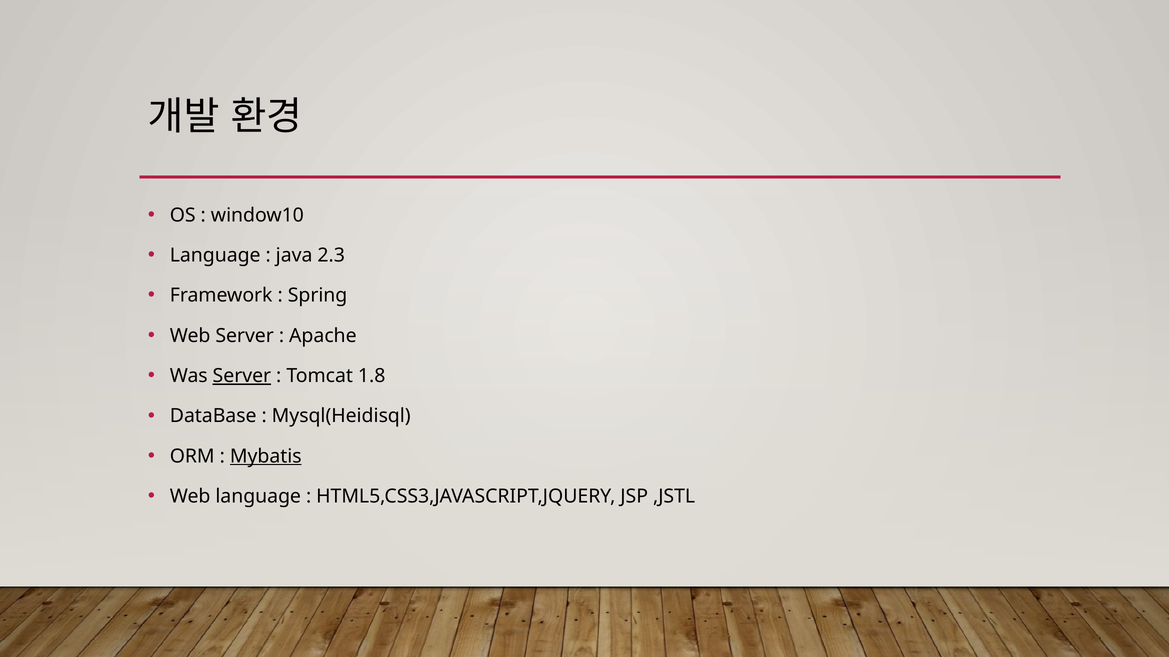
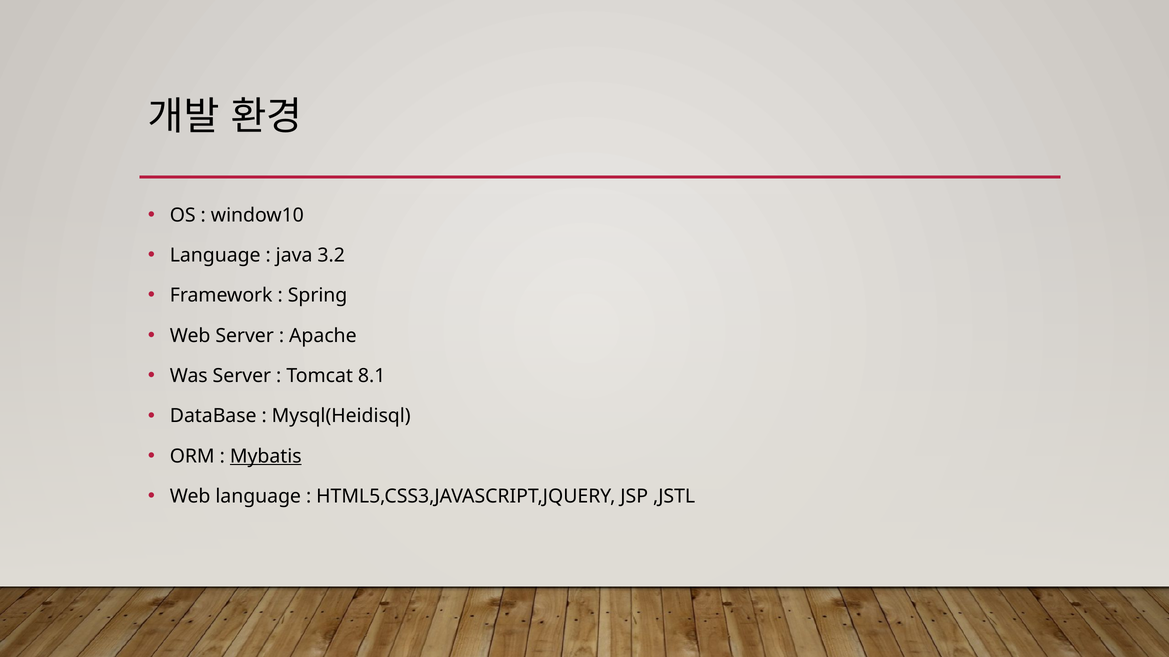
2.3: 2.3 -> 3.2 (331, 256)
Server underline: present -> none (242, 376)
1.8: 1.8 -> 8.1 (372, 376)
